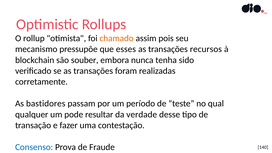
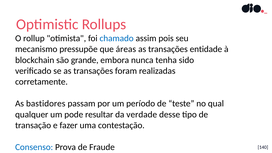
chamado colour: orange -> blue (117, 38)
esses: esses -> áreas (126, 49)
recursos: recursos -> entidade (206, 49)
souber: souber -> grande (85, 60)
